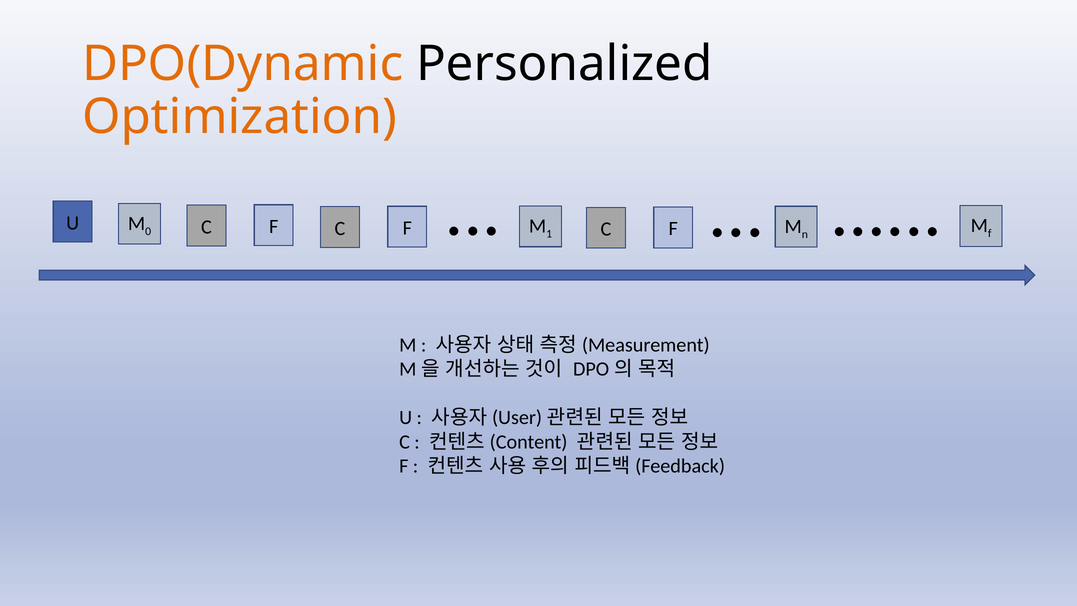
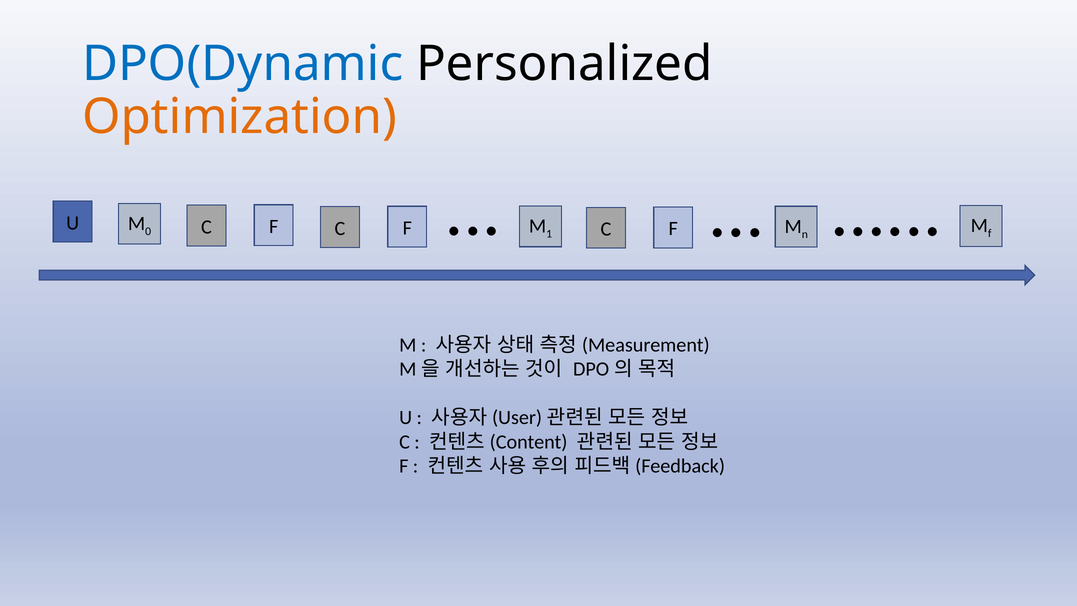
DPO(Dynamic colour: orange -> blue (243, 64)
